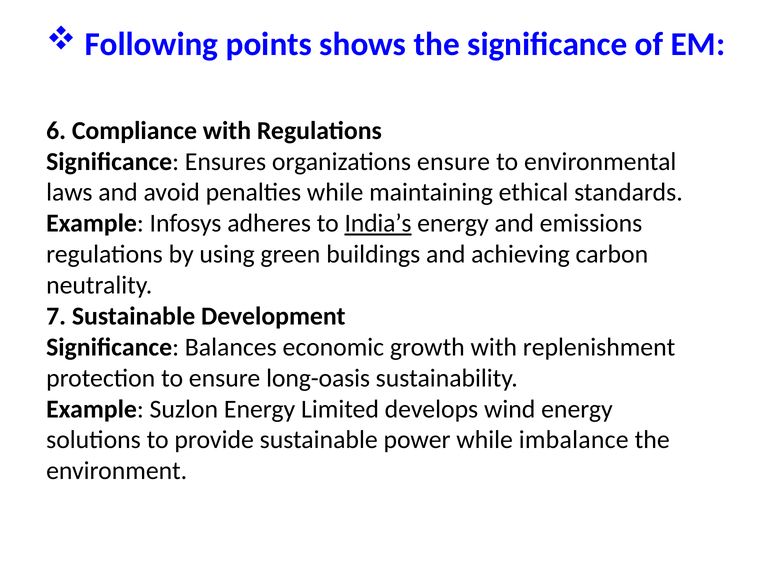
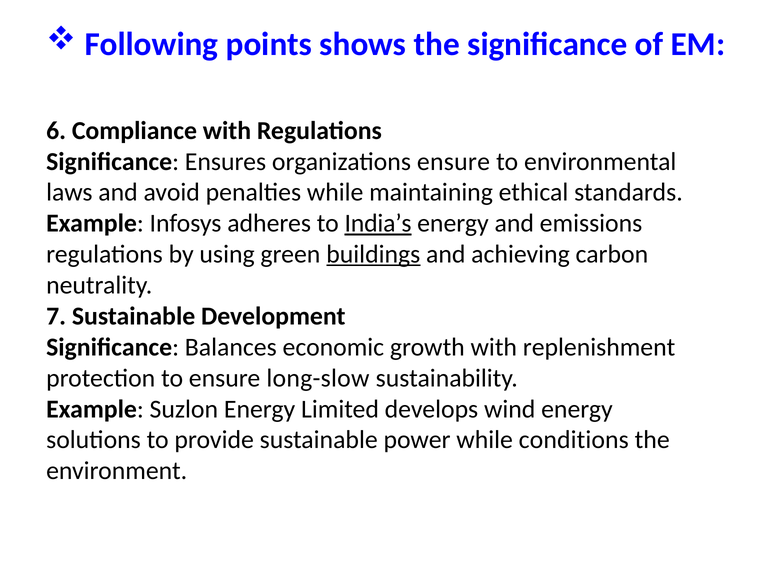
buildings underline: none -> present (373, 254)
long-oasis: long-oasis -> long-slow (318, 378)
imbalance: imbalance -> conditions (574, 440)
